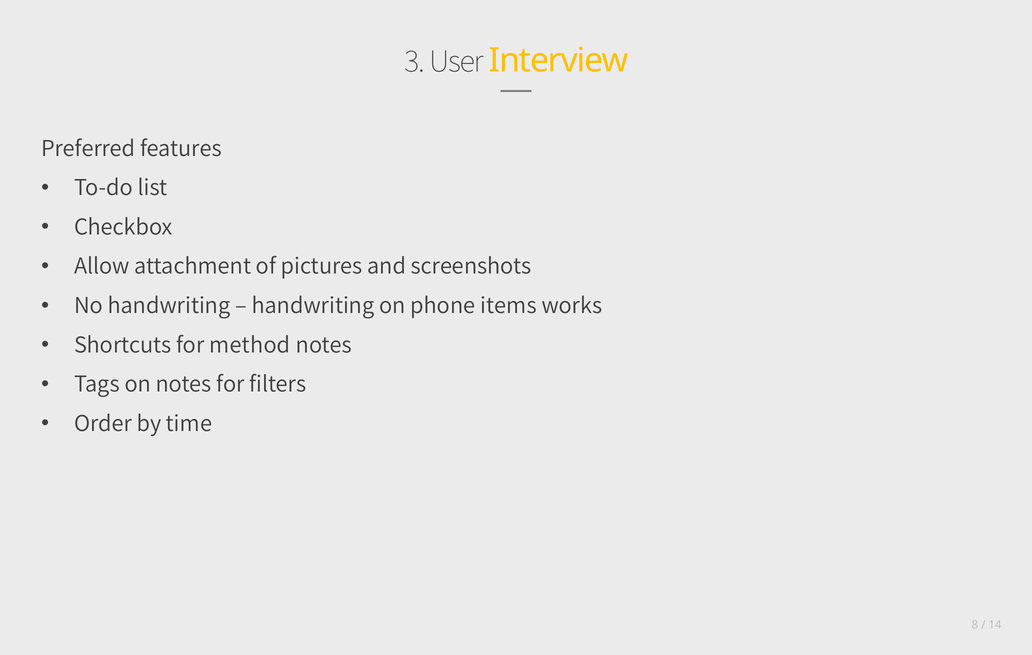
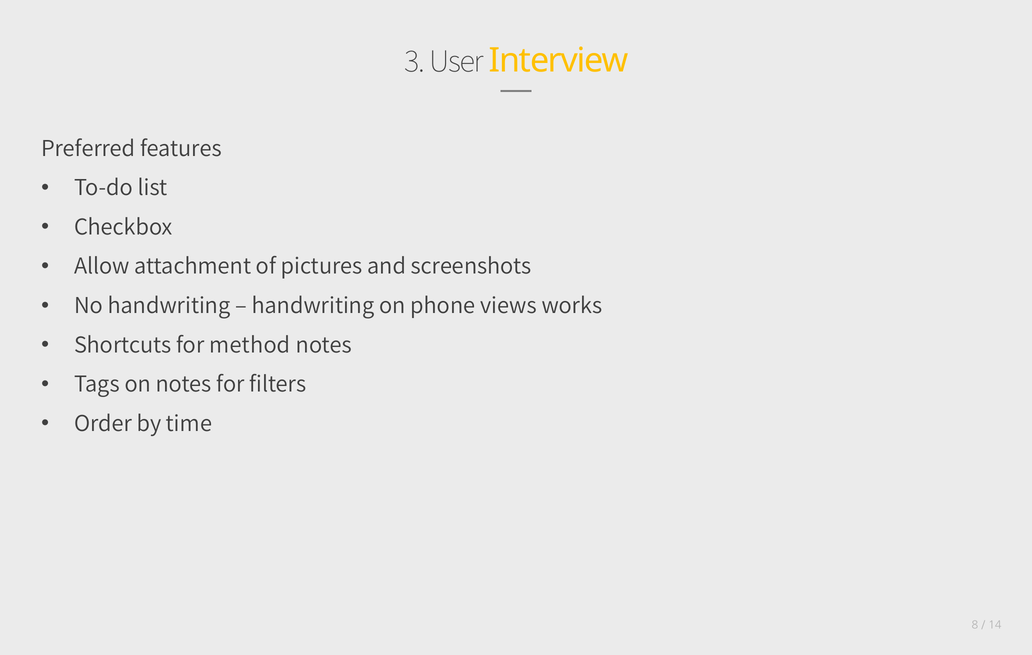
items: items -> views (508, 306)
